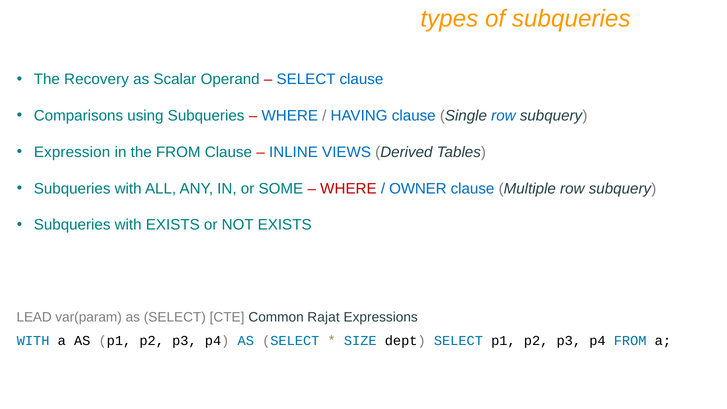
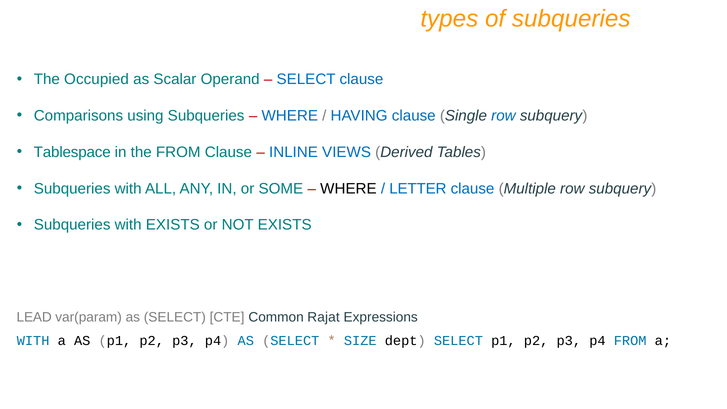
Recovery: Recovery -> Occupied (96, 79)
Expression: Expression -> Tablespace (72, 152)
WHERE colour: red -> black (348, 189)
OWNER: OWNER -> LETTER (418, 189)
